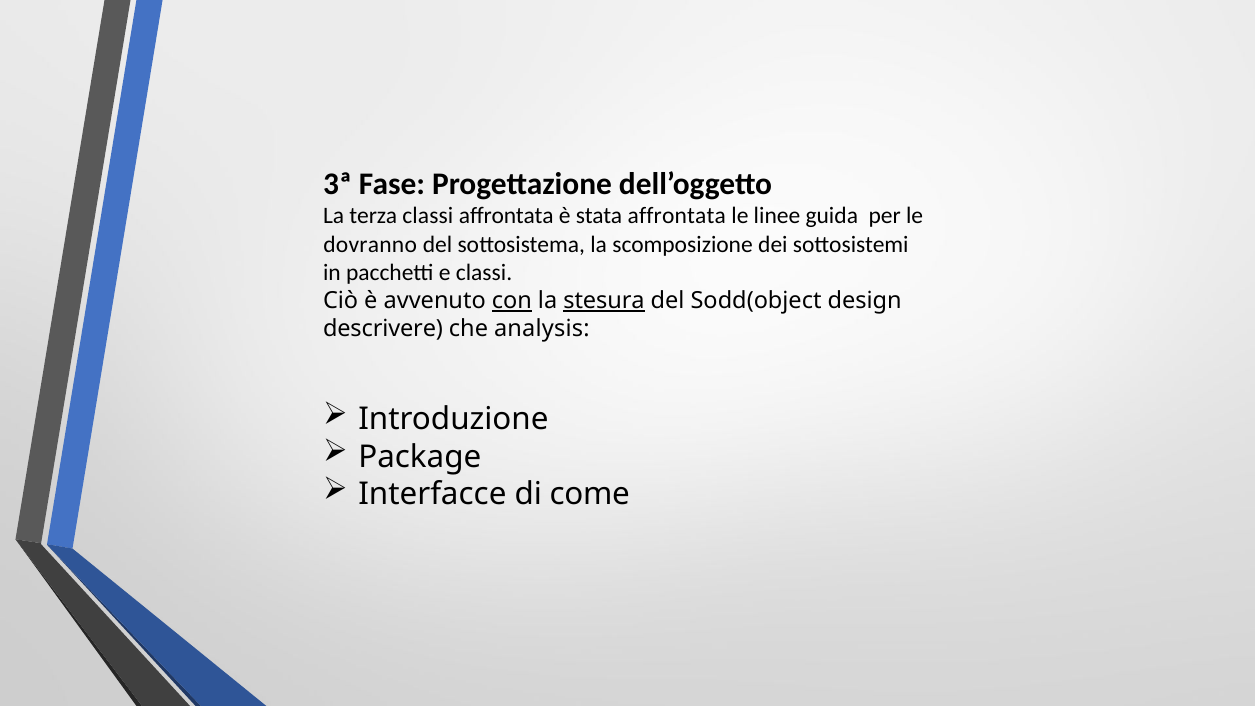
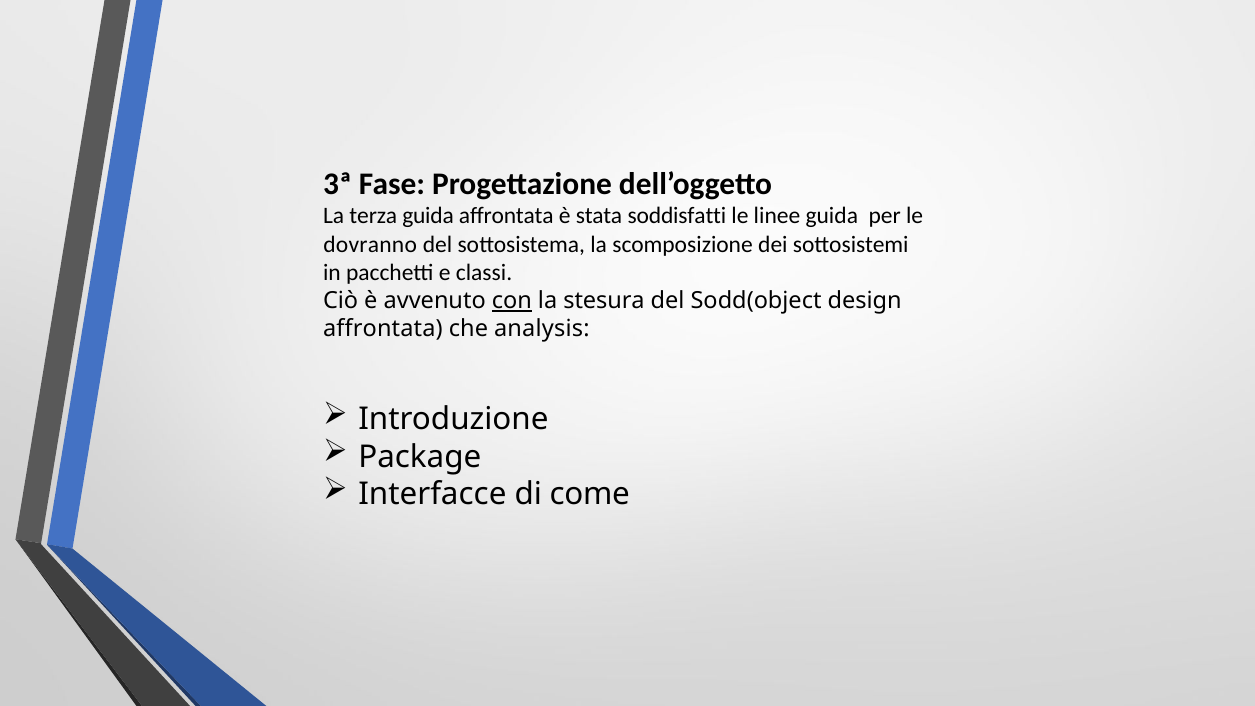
terza classi: classi -> guida (428, 216)
stata affrontata: affrontata -> soddisfatti (677, 216)
stesura underline: present -> none (604, 301)
descrivere: descrivere -> affrontata (383, 329)
